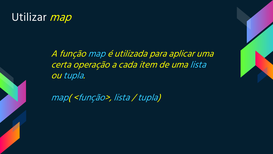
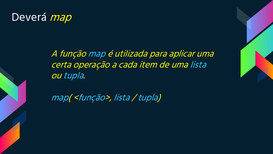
Utilizar: Utilizar -> Deverá (29, 17)
